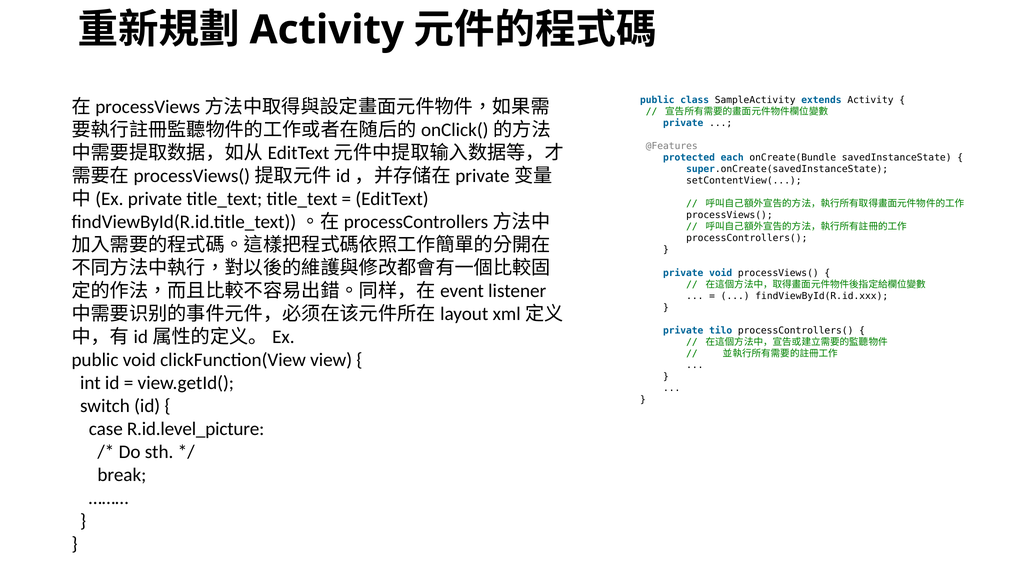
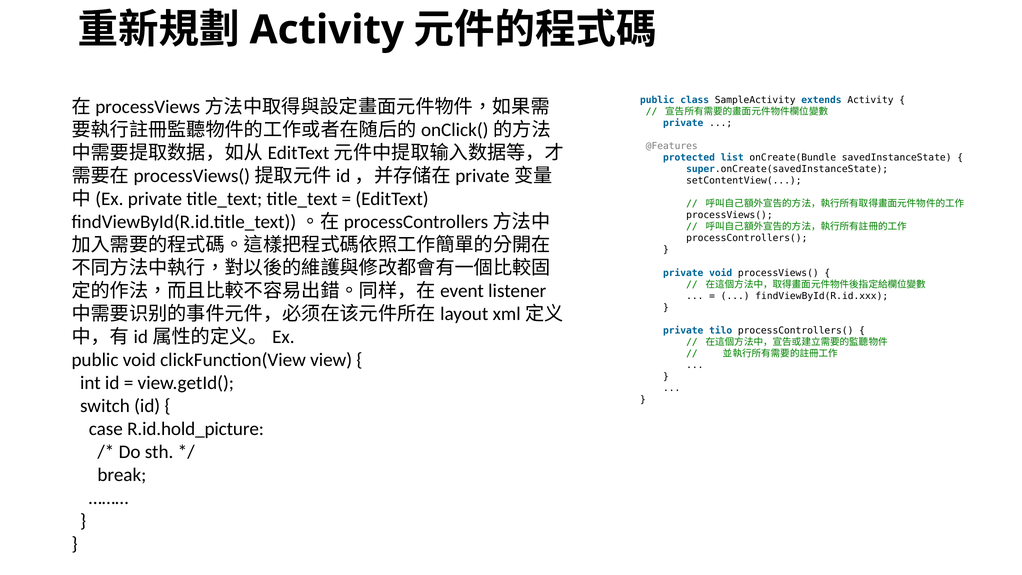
each: each -> list (732, 158)
R.id.level_picture: R.id.level_picture -> R.id.hold_picture (196, 429)
